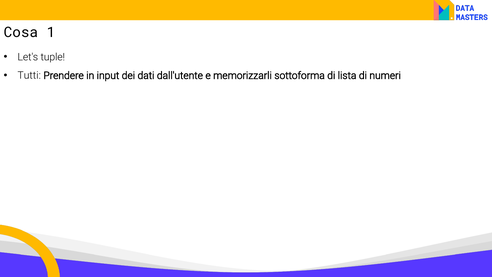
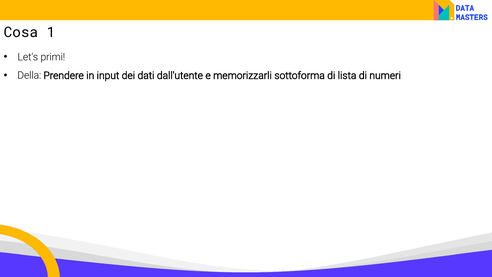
tuple: tuple -> primi (53, 57)
Tutti: Tutti -> Della (29, 75)
